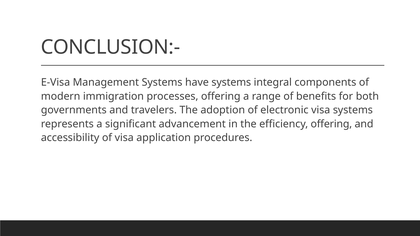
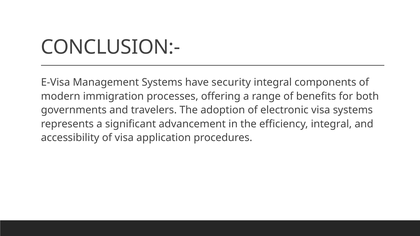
have systems: systems -> security (231, 82)
efficiency offering: offering -> integral (331, 124)
